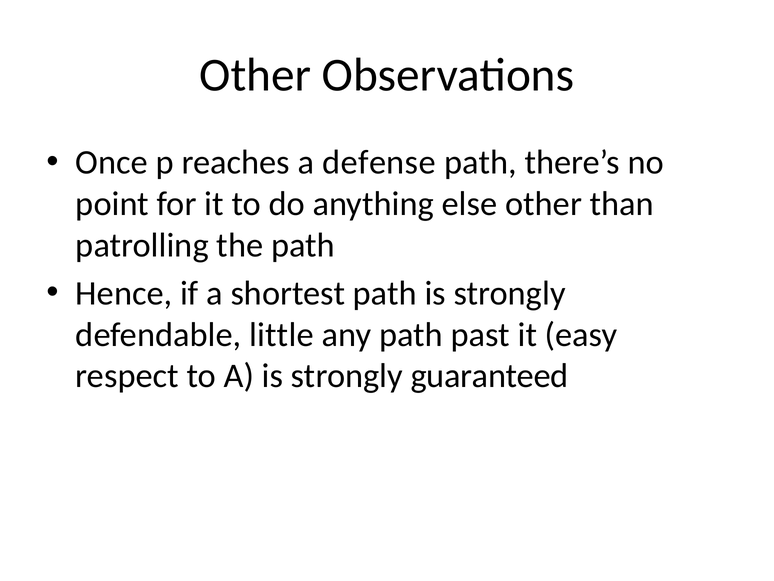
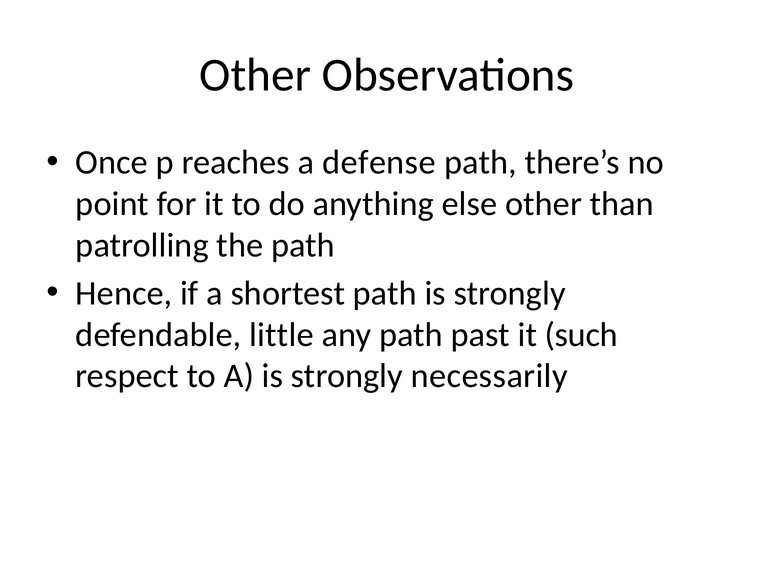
easy: easy -> such (581, 334)
guaranteed: guaranteed -> necessarily (489, 376)
